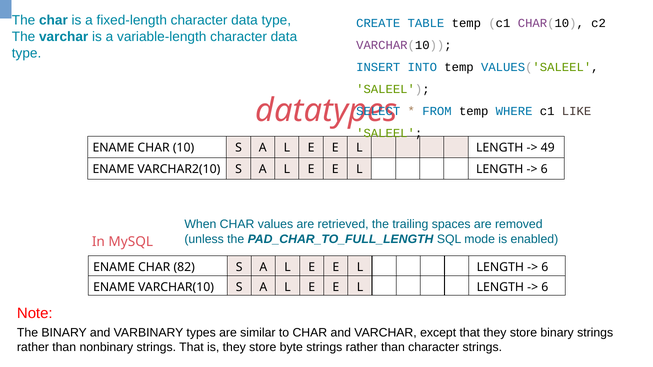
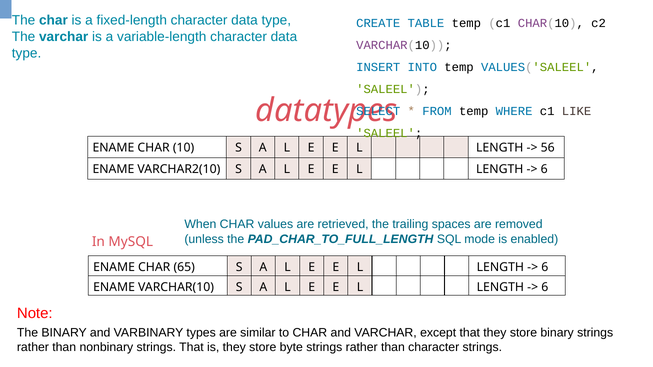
49: 49 -> 56 (548, 148)
82: 82 -> 65 (184, 268)
